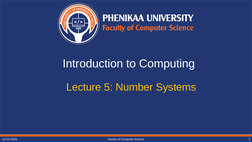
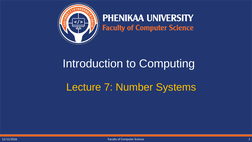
5: 5 -> 7 (109, 87)
